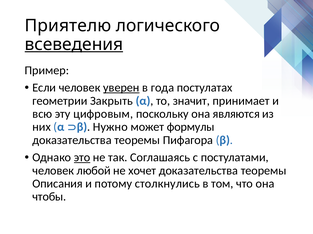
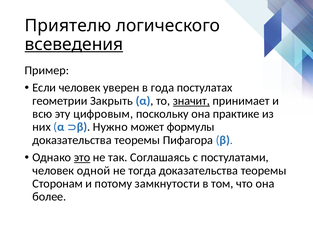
уверен underline: present -> none (121, 88)
значит underline: none -> present (191, 101)
являются: являются -> практике (236, 114)
любой: любой -> одной (94, 171)
хочет: хочет -> тогда (142, 171)
Описания: Описания -> Сторонам (58, 184)
столкнулись: столкнулись -> замкнутости (167, 184)
чтобы: чтобы -> более (49, 197)
